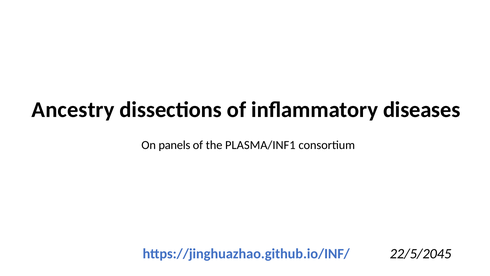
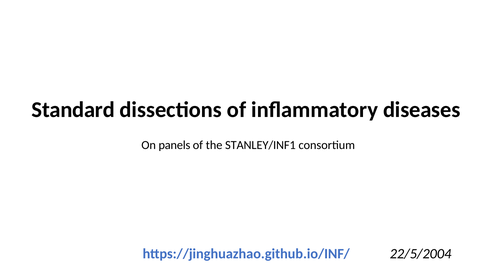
Ancestry: Ancestry -> Standard (73, 110)
PLASMA/INF1: PLASMA/INF1 -> STANLEY/INF1 (260, 145)
22/5/2045: 22/5/2045 -> 22/5/2004 (421, 253)
